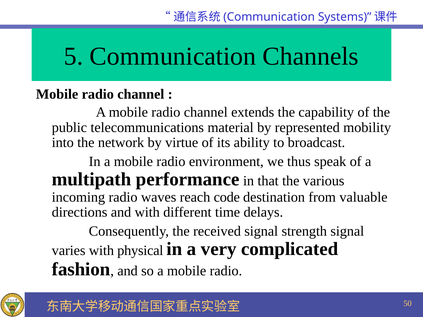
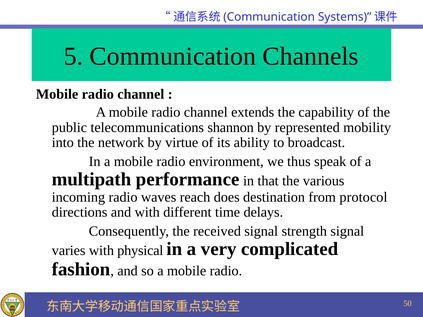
material: material -> shannon (231, 128)
code: code -> does (227, 197)
valuable: valuable -> protocol (363, 197)
